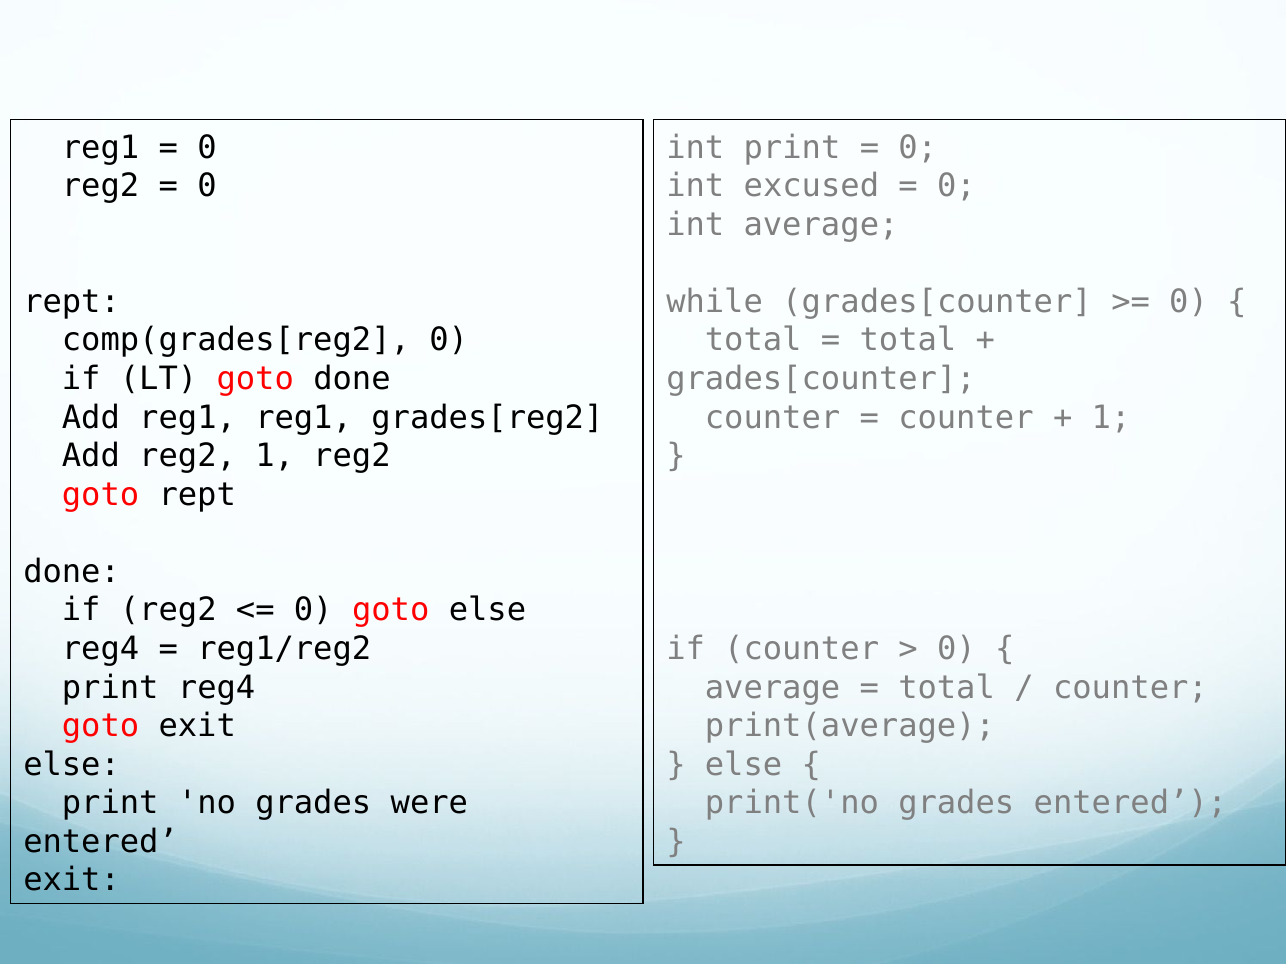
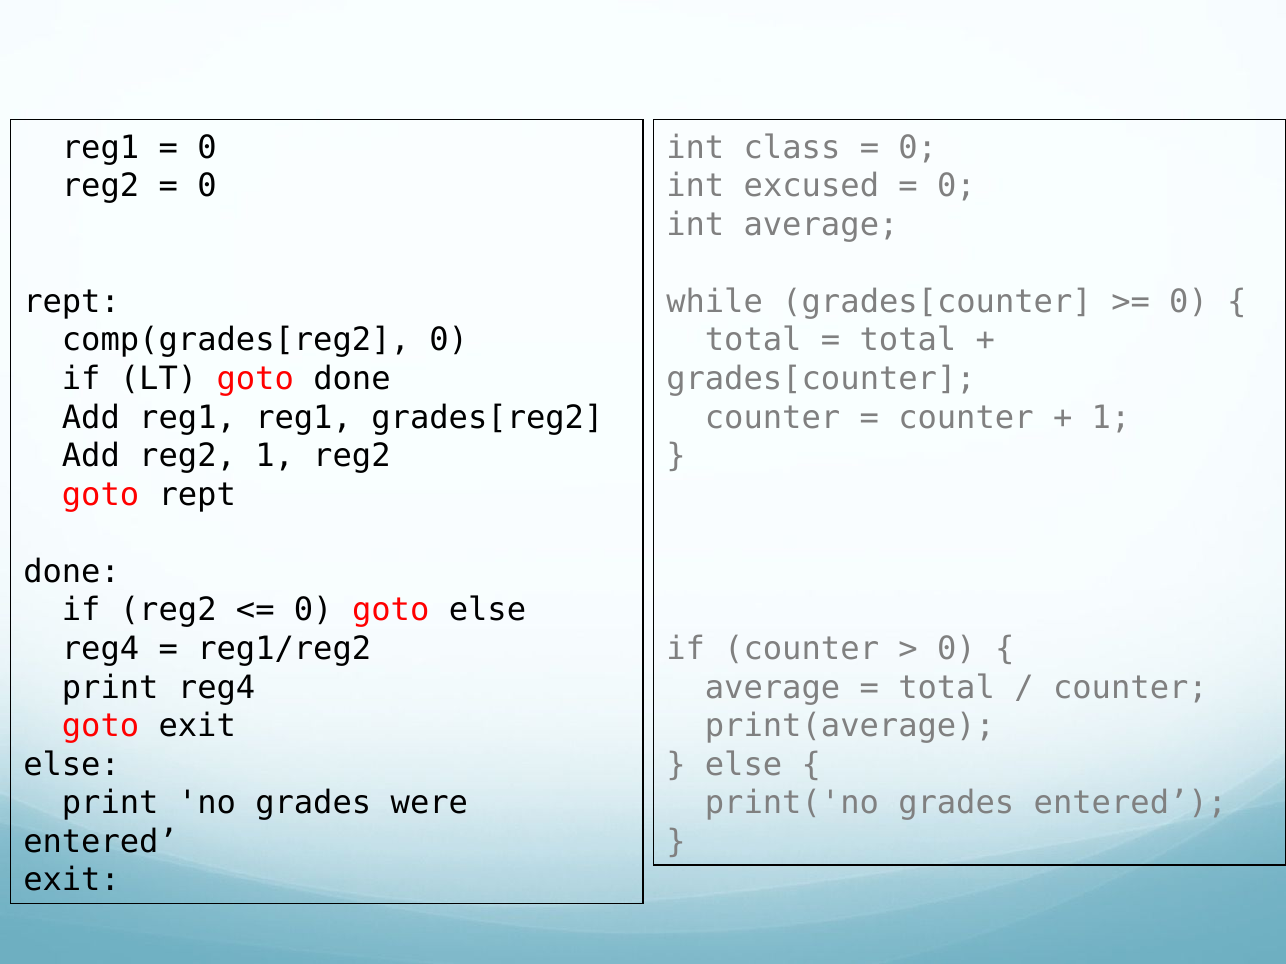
int print: print -> class (792, 148)
